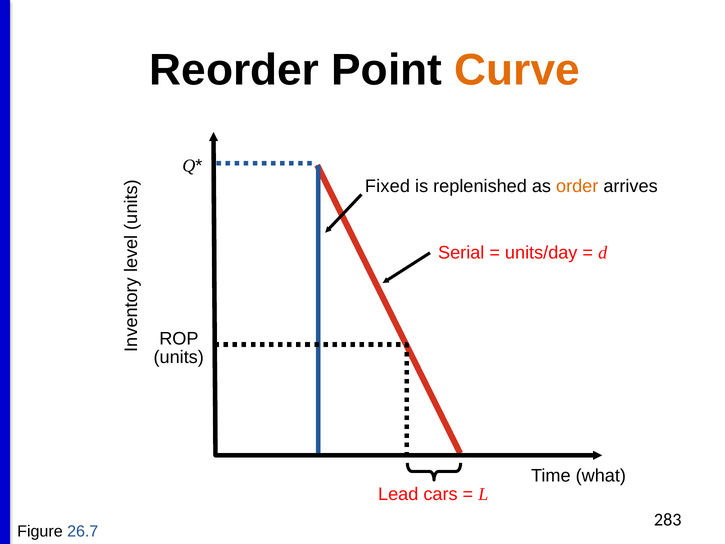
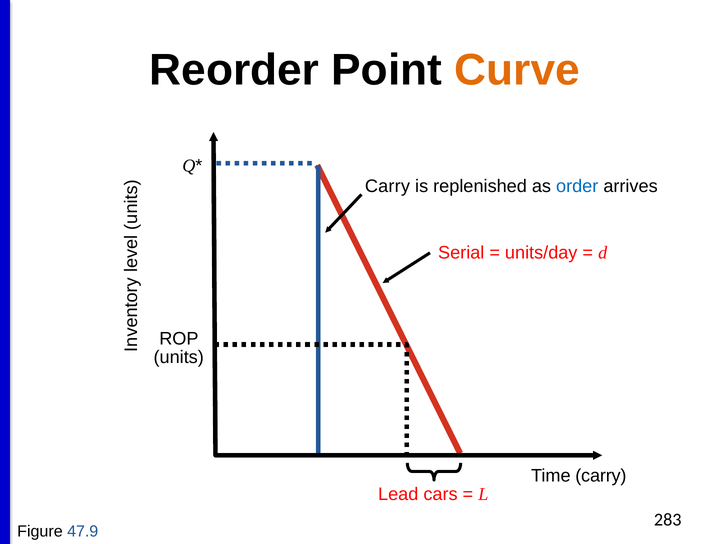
Fixed: Fixed -> Carry (387, 186)
order colour: orange -> blue (577, 186)
Time what: what -> carry (601, 476)
26.7: 26.7 -> 47.9 (83, 531)
